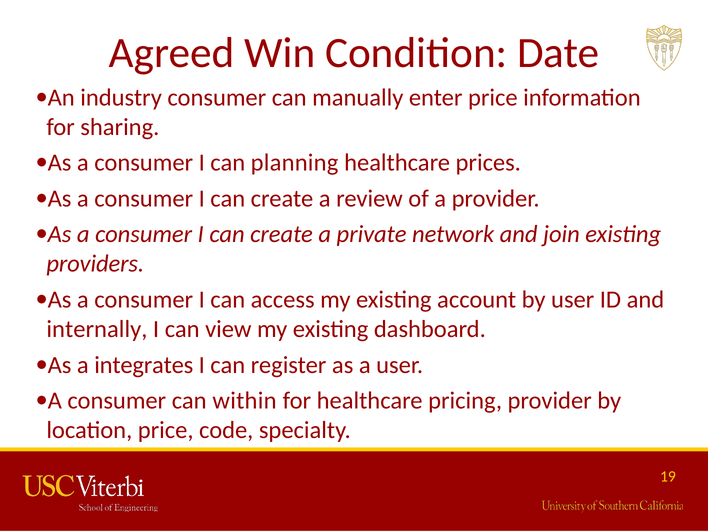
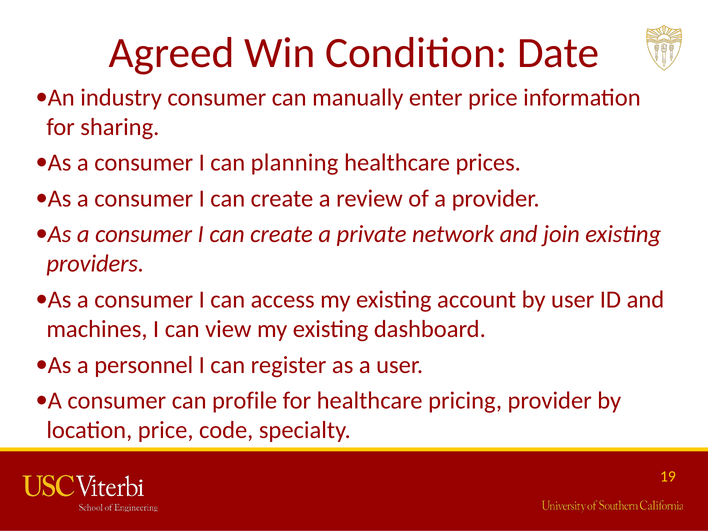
internally: internally -> machines (97, 329)
integrates: integrates -> personnel (144, 365)
within: within -> profile (245, 401)
